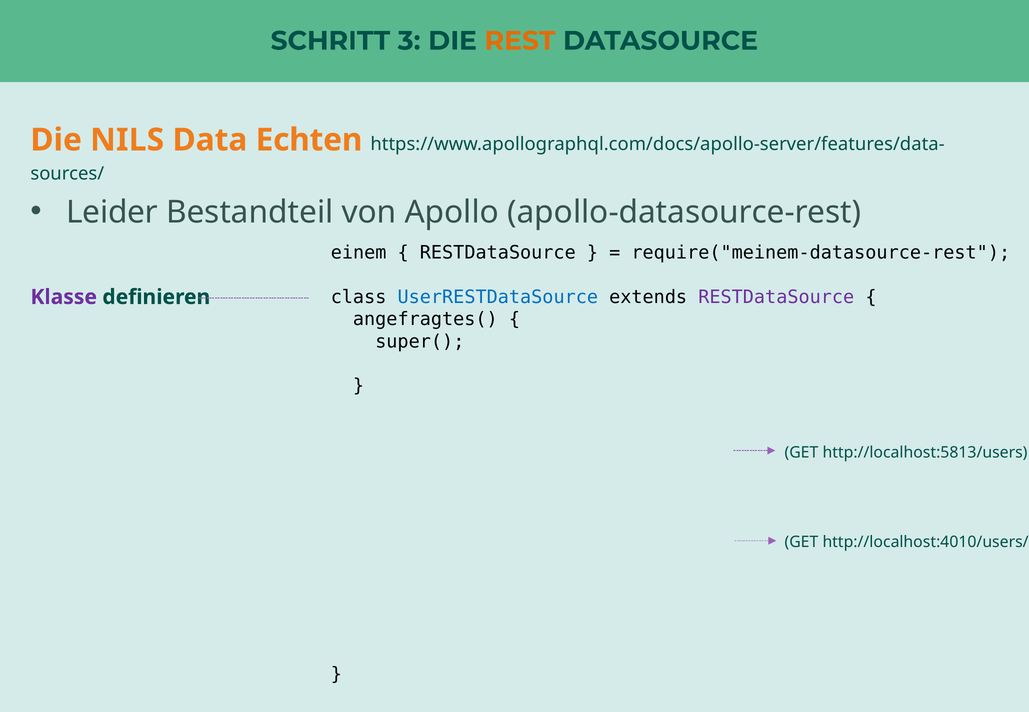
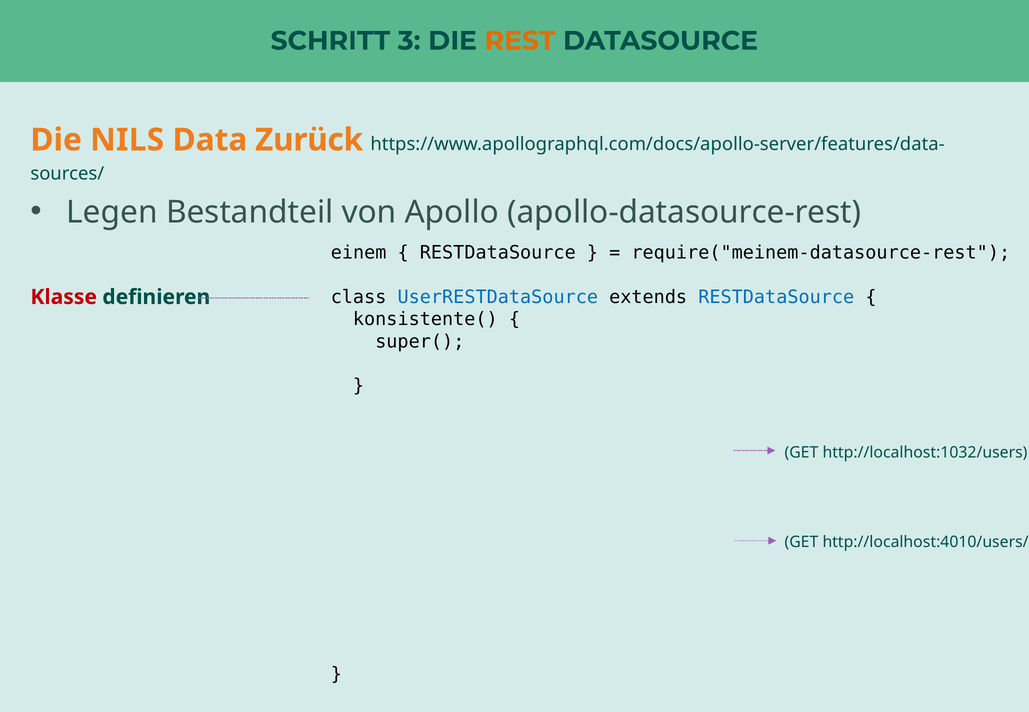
Echten: Echten -> Zurück (309, 140)
Leider: Leider -> Legen (112, 212)
RESTDataSource colour: purple -> blue (776, 297)
Klasse colour: purple -> red (64, 297)
angefragtes(: angefragtes( -> konsistente( (425, 320)
http://localhost:5813/users: http://localhost:5813/users -> http://localhost:1032/users (925, 453)
